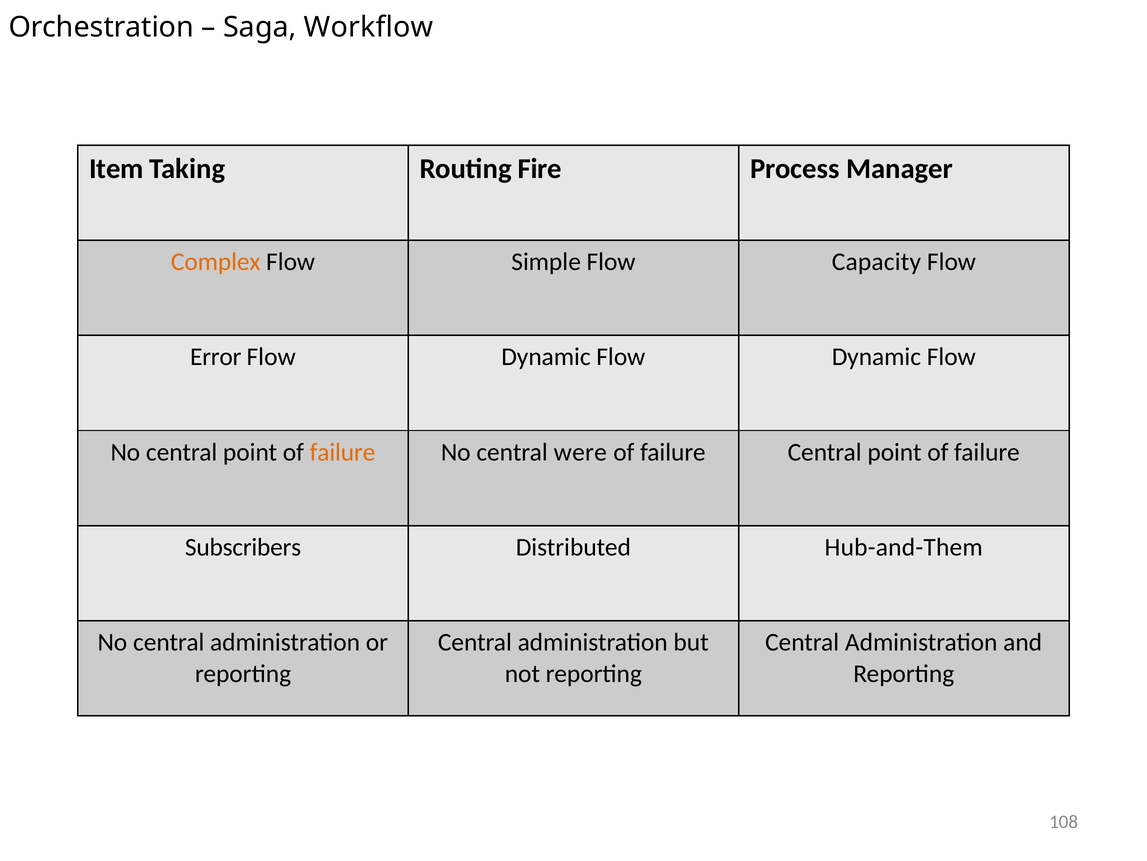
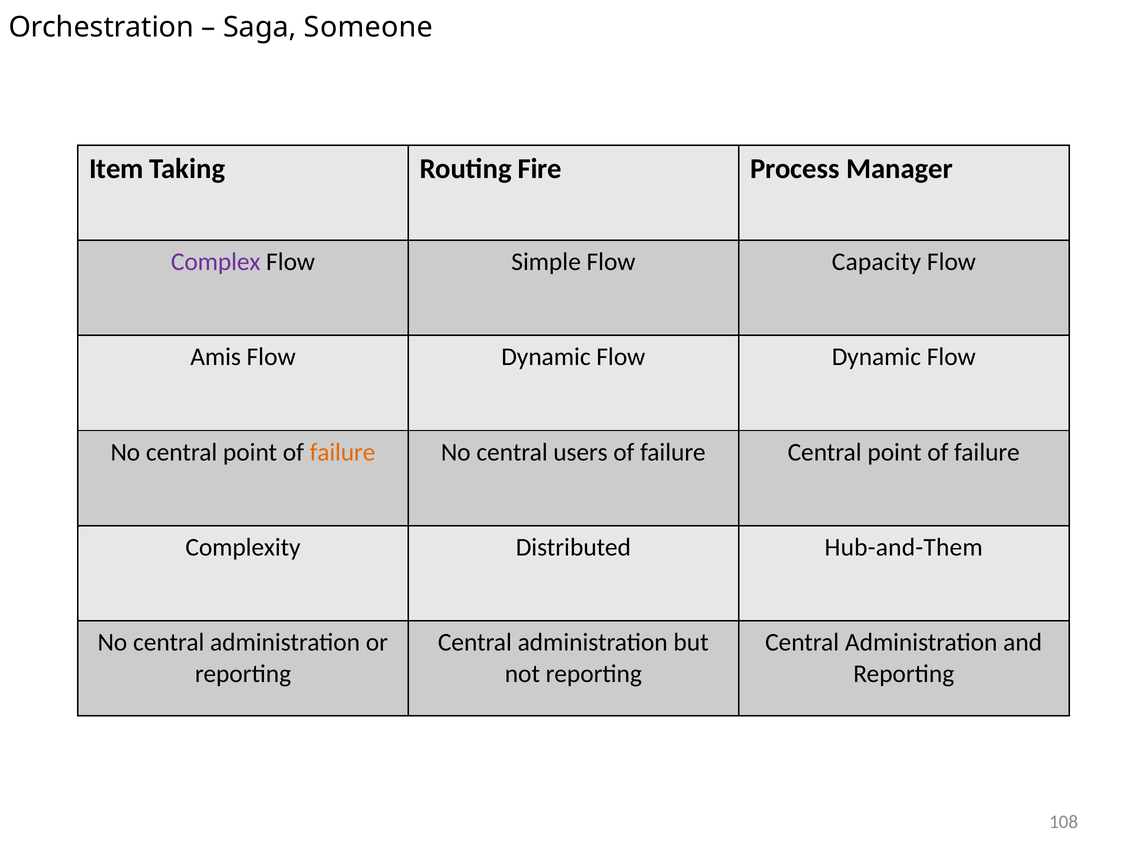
Workflow: Workflow -> Someone (368, 27)
Complex colour: orange -> purple (216, 262)
Error: Error -> Amis (216, 357)
were: were -> users (580, 452)
Subscribers: Subscribers -> Complexity (243, 547)
